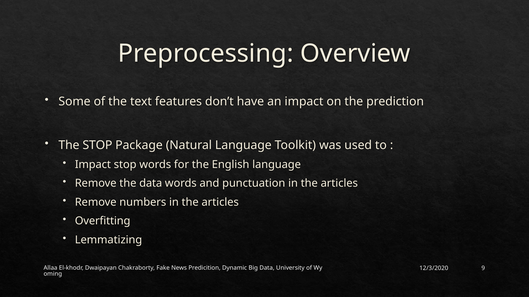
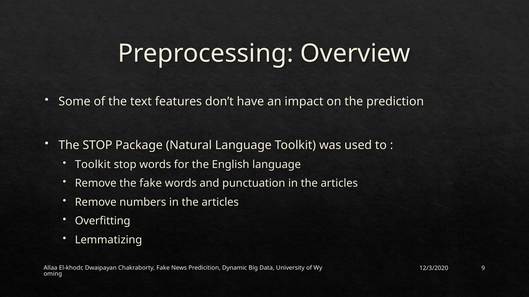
Impact: Impact -> Toolkit (93, 165)
the data: data -> fake (151, 184)
